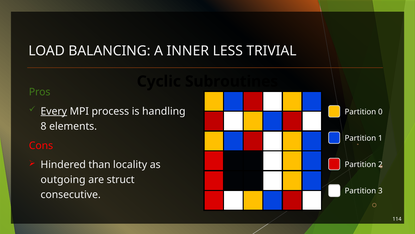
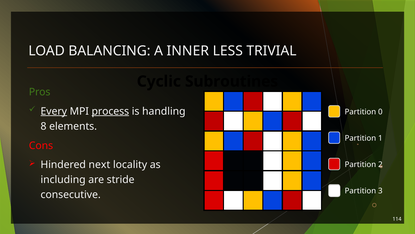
process underline: none -> present (110, 111)
than: than -> next (99, 164)
outgoing: outgoing -> including (63, 179)
struct: struct -> stride (121, 179)
